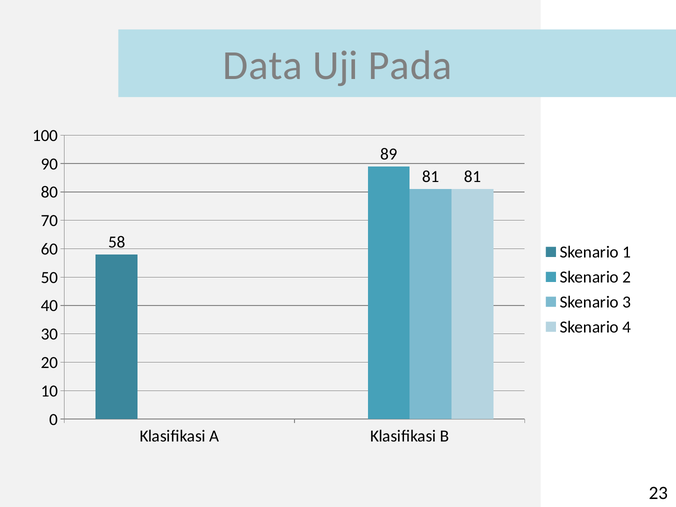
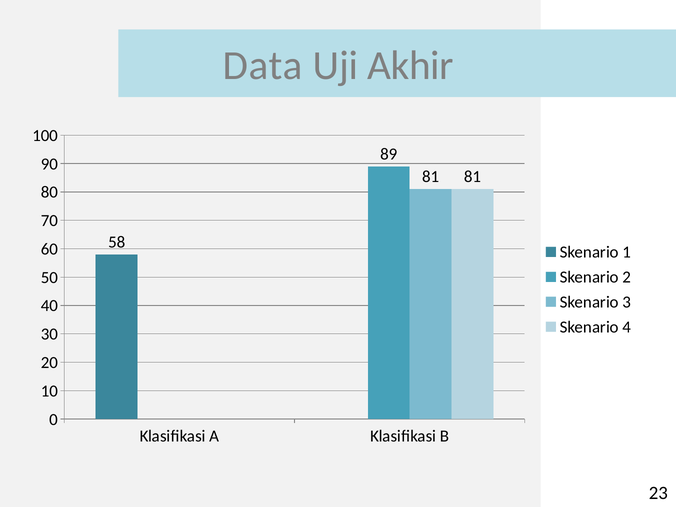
Pada: Pada -> Akhir (411, 65)
